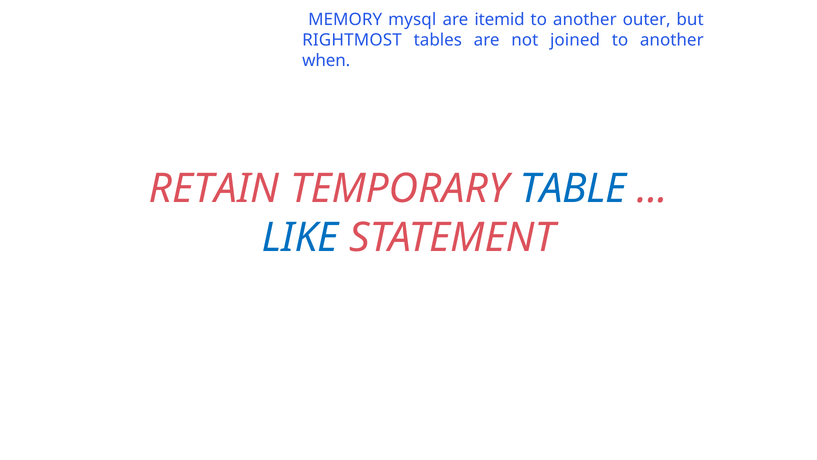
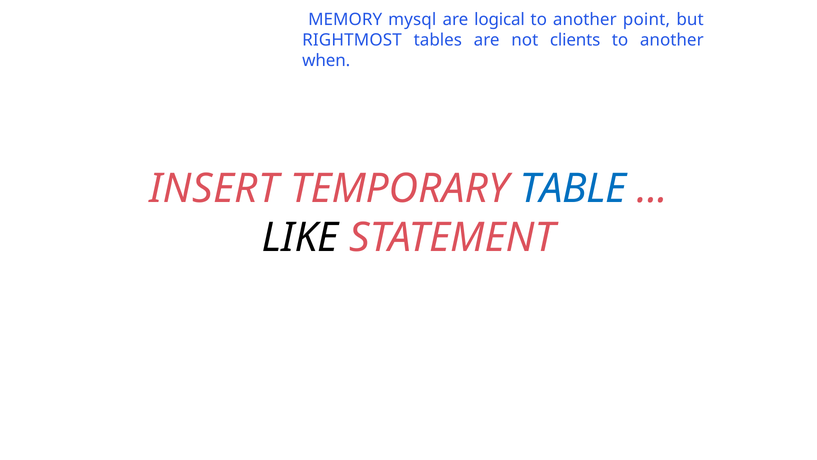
itemid: itemid -> logical (500, 20)
outer: outer -> point (647, 20)
joined: joined -> clients (575, 40)
RETAIN: RETAIN -> INSERT (214, 189)
LIKE colour: blue -> black (300, 238)
